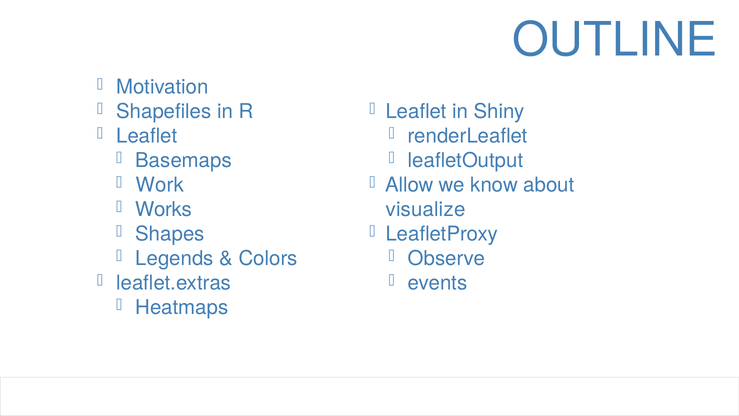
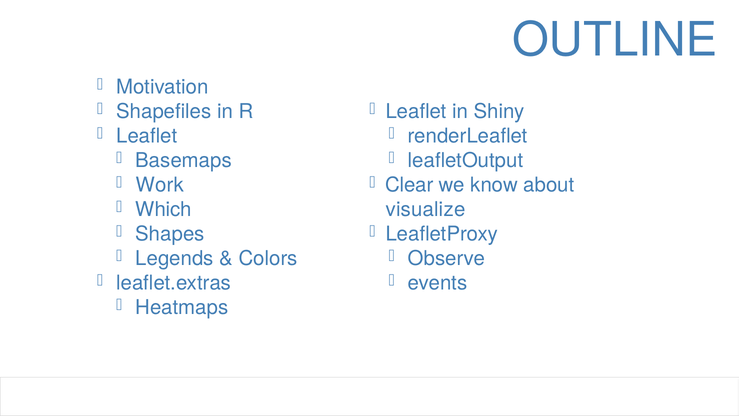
Allow: Allow -> Clear (409, 185)
Works: Works -> Which (164, 209)
